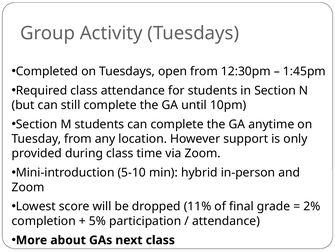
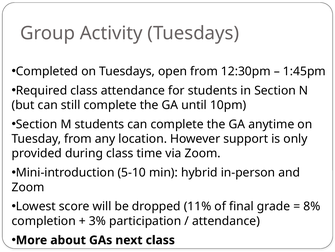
2%: 2% -> 8% (312, 206)
5%: 5% -> 3% (97, 220)
